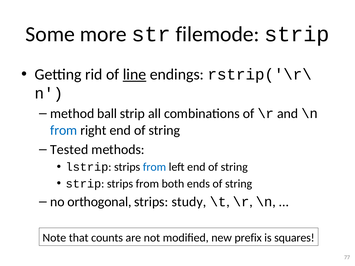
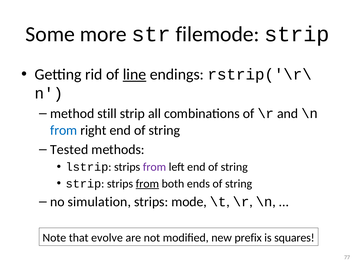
ball: ball -> still (107, 114)
from colour: blue -> purple (154, 167)
from underline: none -> present (147, 184)
orthogonal: orthogonal -> simulation (99, 202)
study: study -> mode (189, 202)
counts: counts -> evolve (107, 238)
